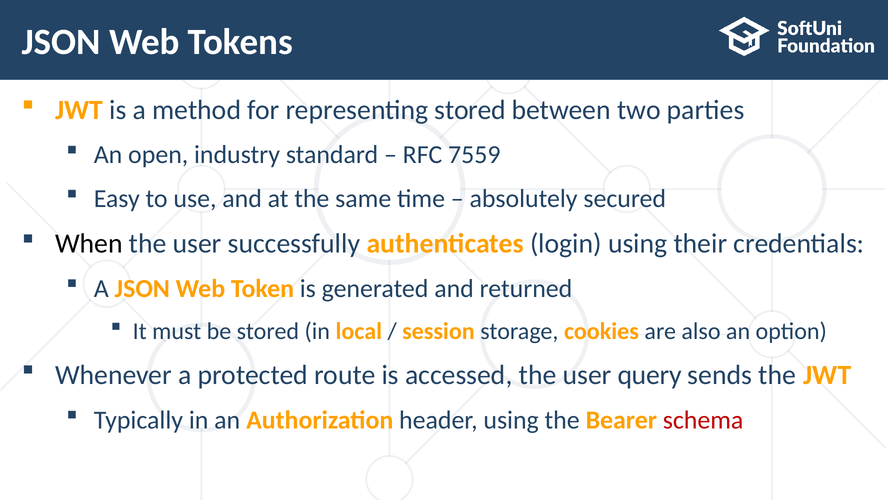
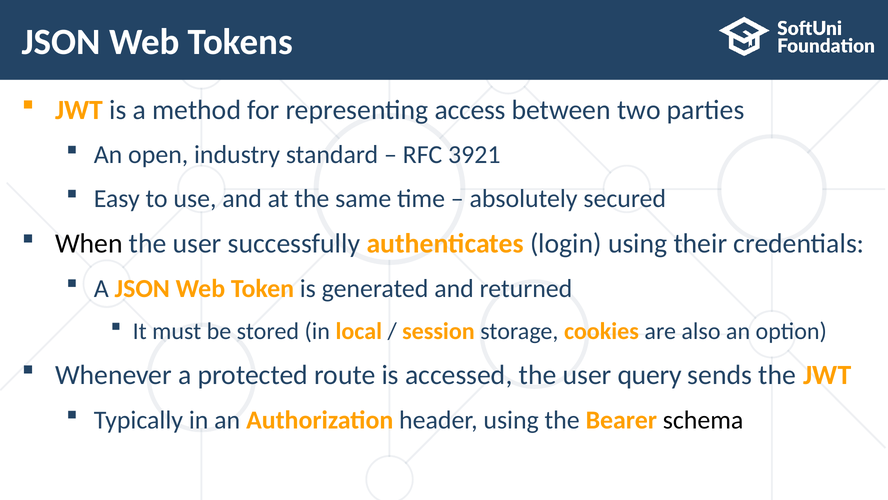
representing stored: stored -> access (470, 110)
7559: 7559 -> 3921 (474, 155)
schema colour: red -> black (703, 420)
